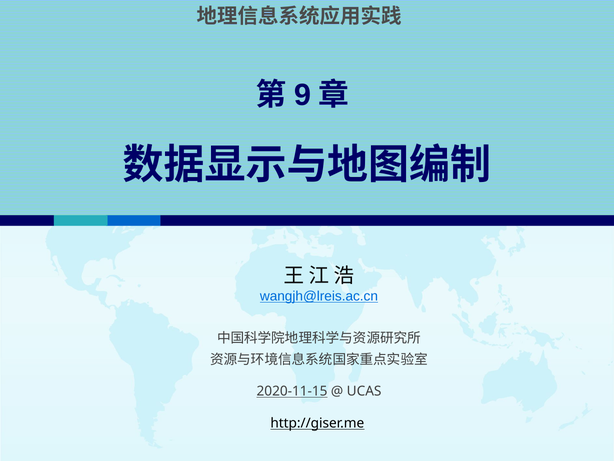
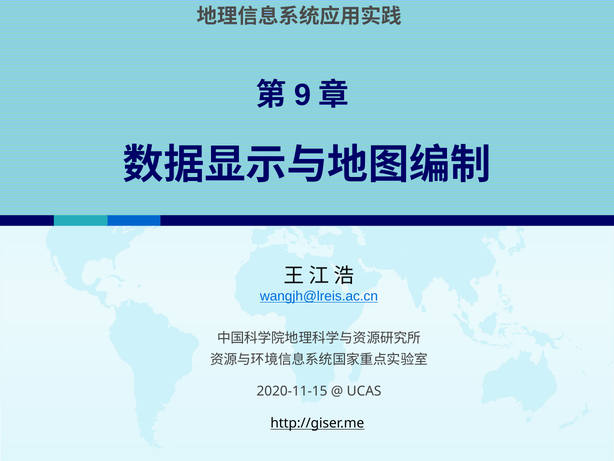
2020-11-15 underline: present -> none (292, 391)
